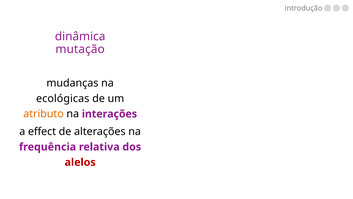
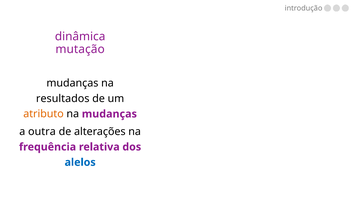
ecológicas: ecológicas -> resultados (63, 98)
na interações: interações -> mudanças (109, 114)
effect: effect -> outra (42, 131)
alelos colour: red -> blue (80, 162)
